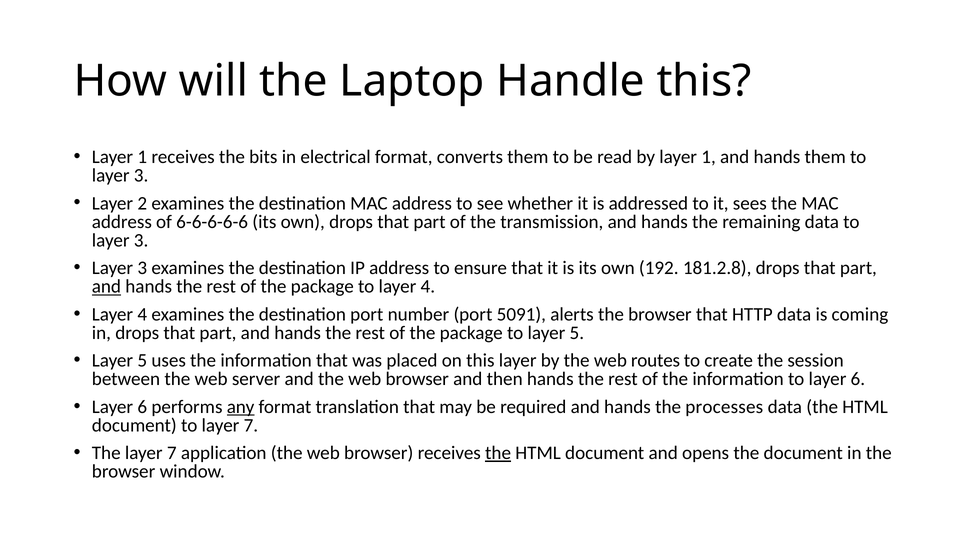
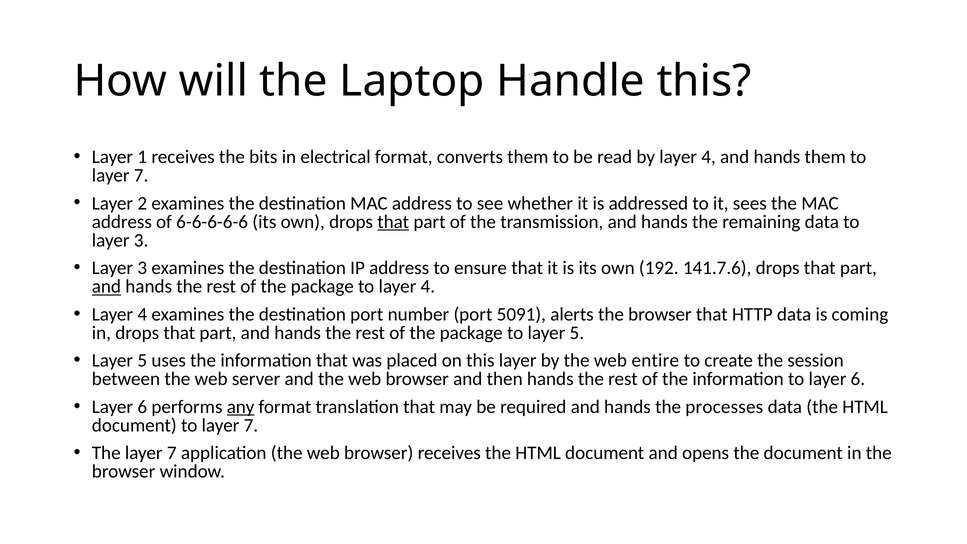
by layer 1: 1 -> 4 (709, 157)
3: 3 -> 7 (141, 176)
that underline: none -> present (393, 222)
181.2.8: 181.2.8 -> 141.7.6 (717, 268)
routes: routes -> entire (655, 360)
the underline: present -> none (498, 453)
